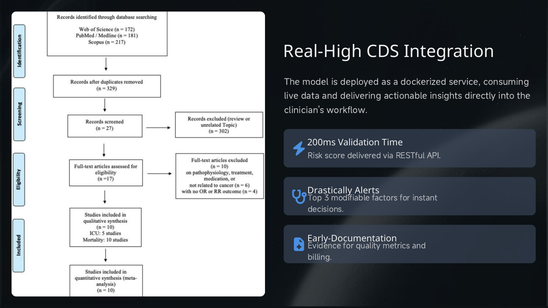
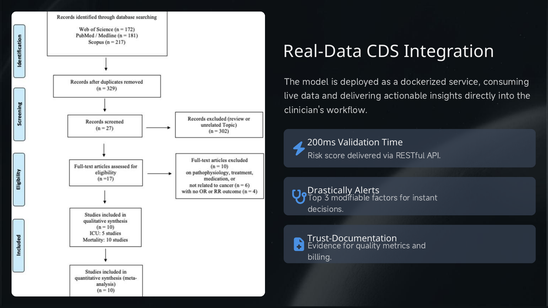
Real-High: Real-High -> Real-Data (323, 52)
Early-Documentation: Early-Documentation -> Trust-Documentation (352, 239)
